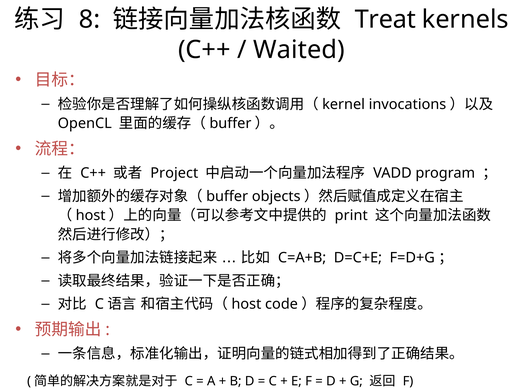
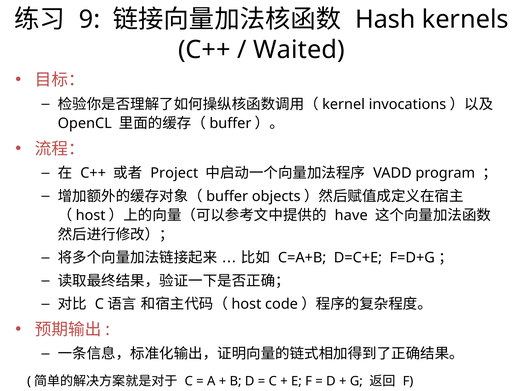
8: 8 -> 9 (90, 20)
Treat: Treat -> Hash (385, 20)
print: print -> have (351, 215)
